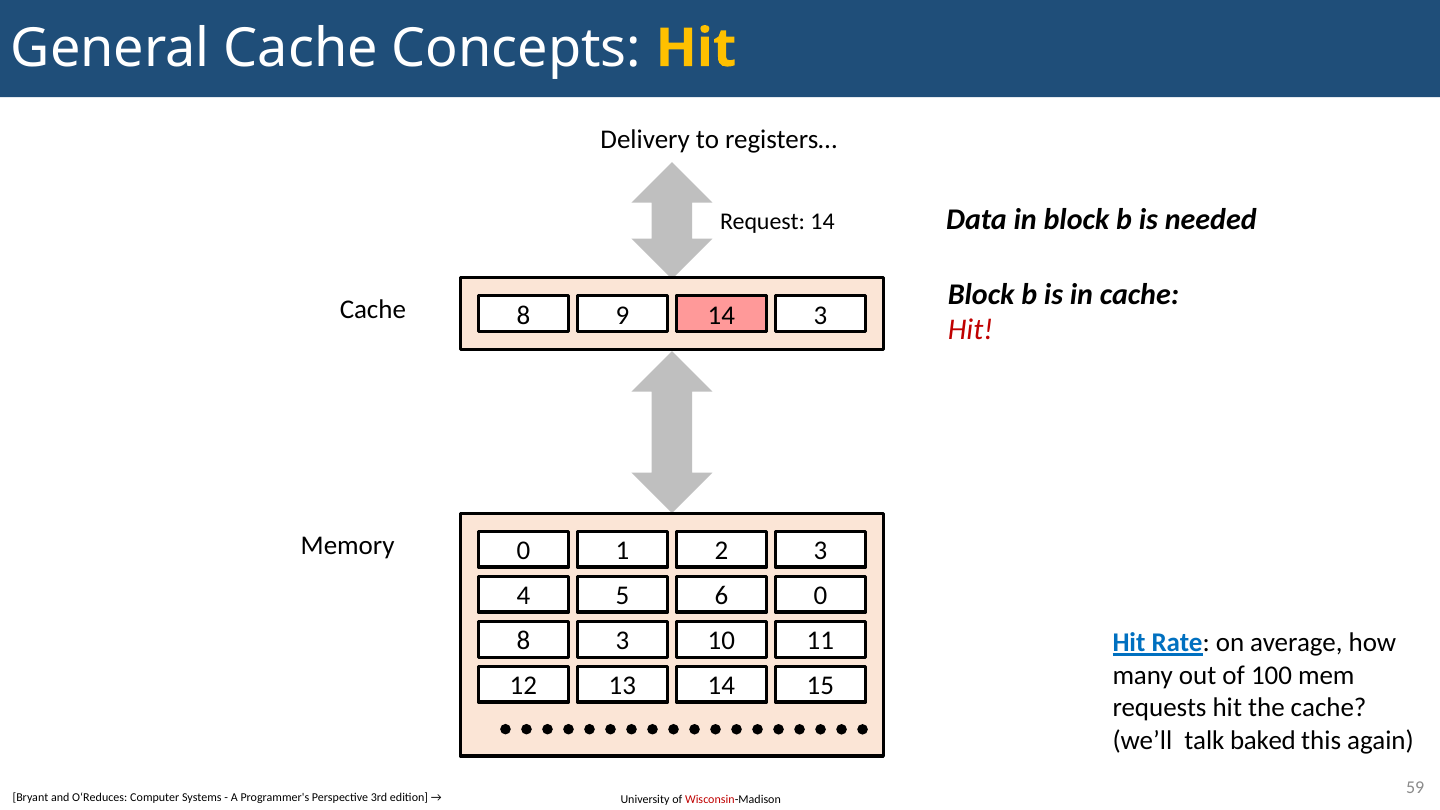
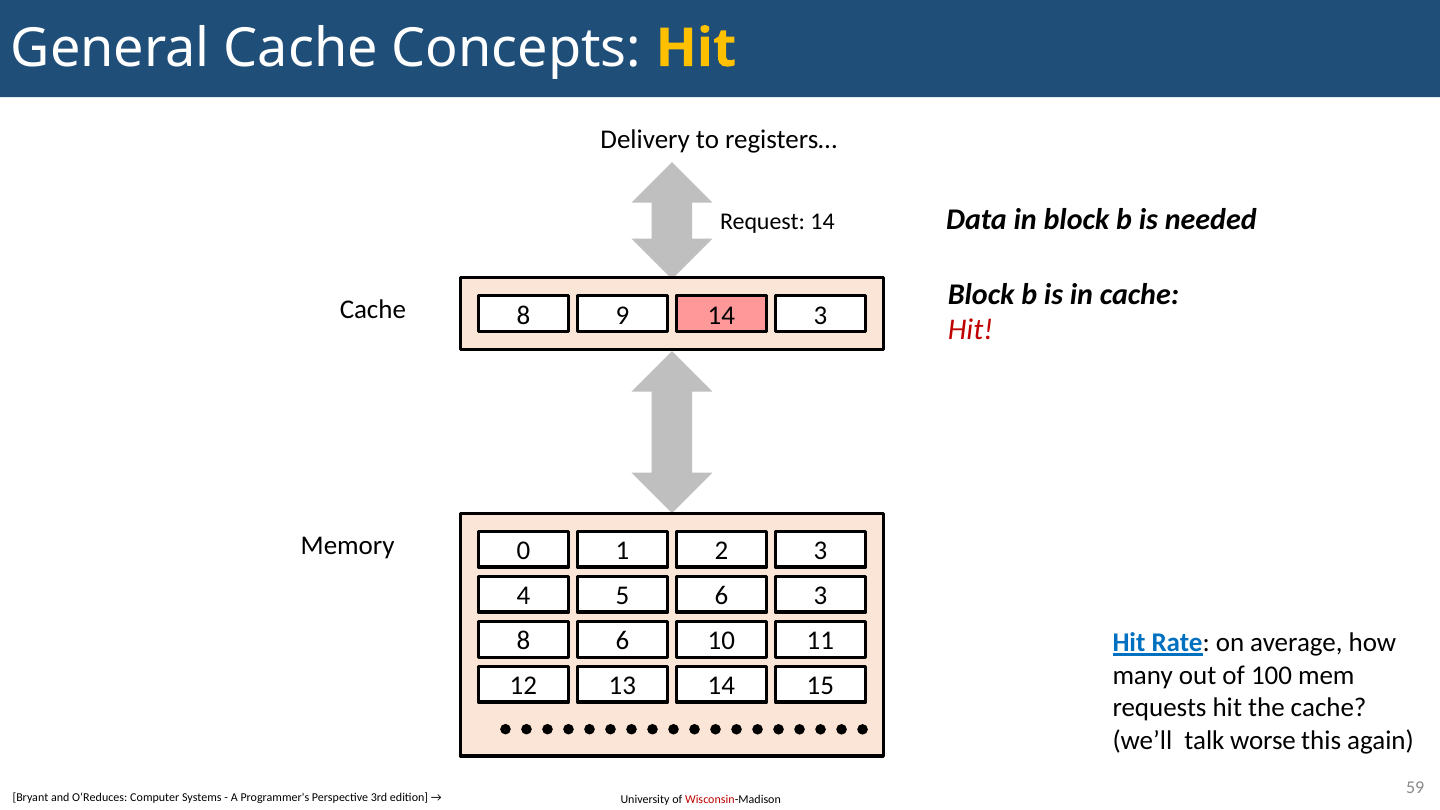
6 0: 0 -> 3 (820, 596)
8 3: 3 -> 6 (622, 641)
baked: baked -> worse (1263, 740)
